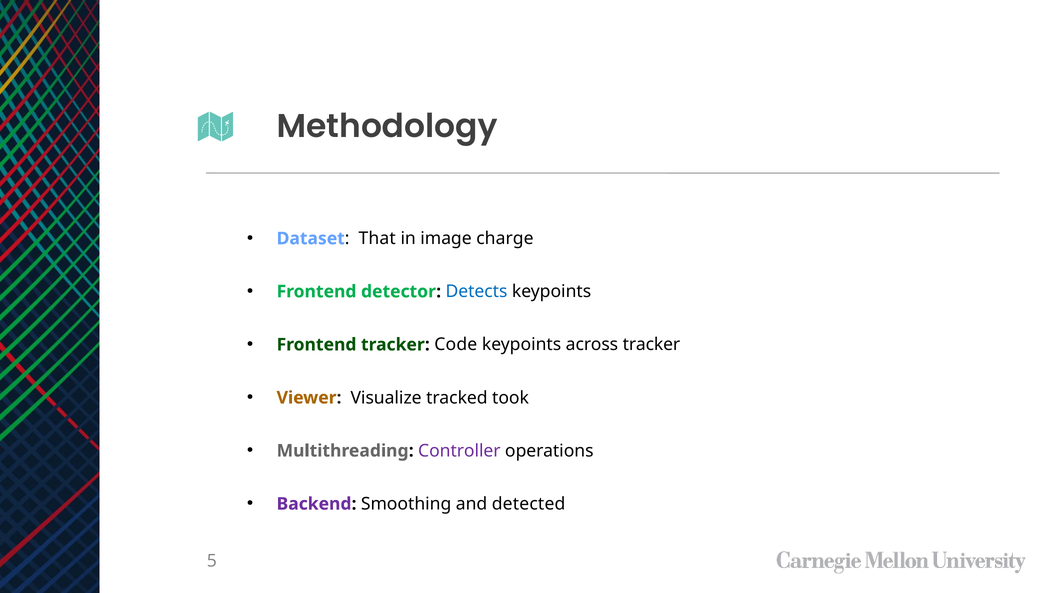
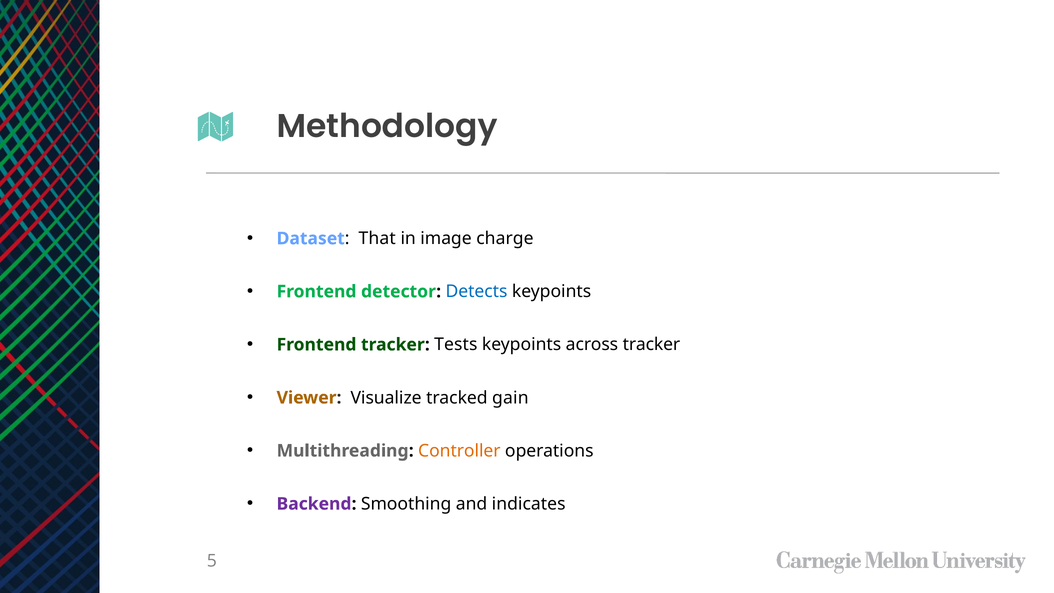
Code: Code -> Tests (456, 345)
took: took -> gain (510, 398)
Controller colour: purple -> orange (459, 451)
detected: detected -> indicates (529, 504)
